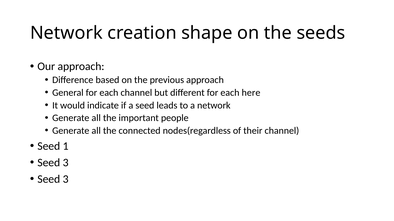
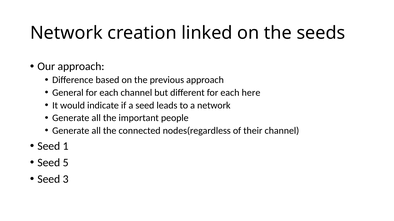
shape: shape -> linked (207, 33)
3: 3 -> 5 (66, 163)
